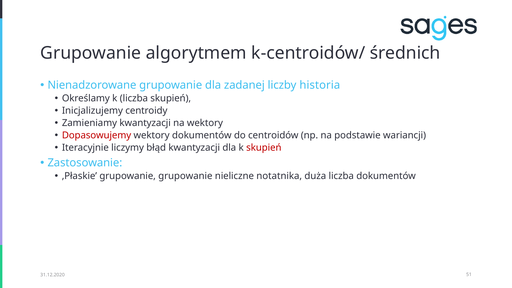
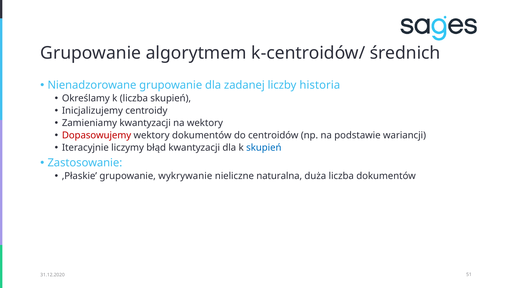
skupień colour: red -> blue (264, 148)
grupowanie grupowanie: grupowanie -> wykrywanie (185, 176)
notatnika: notatnika -> naturalna (279, 176)
